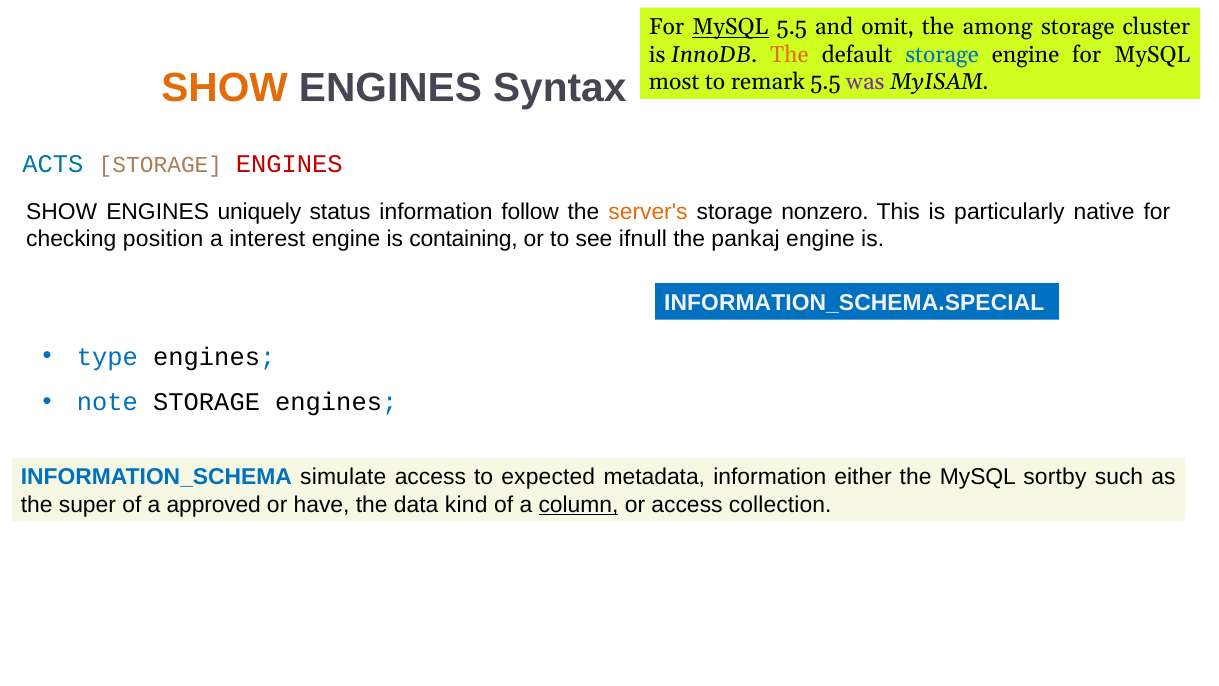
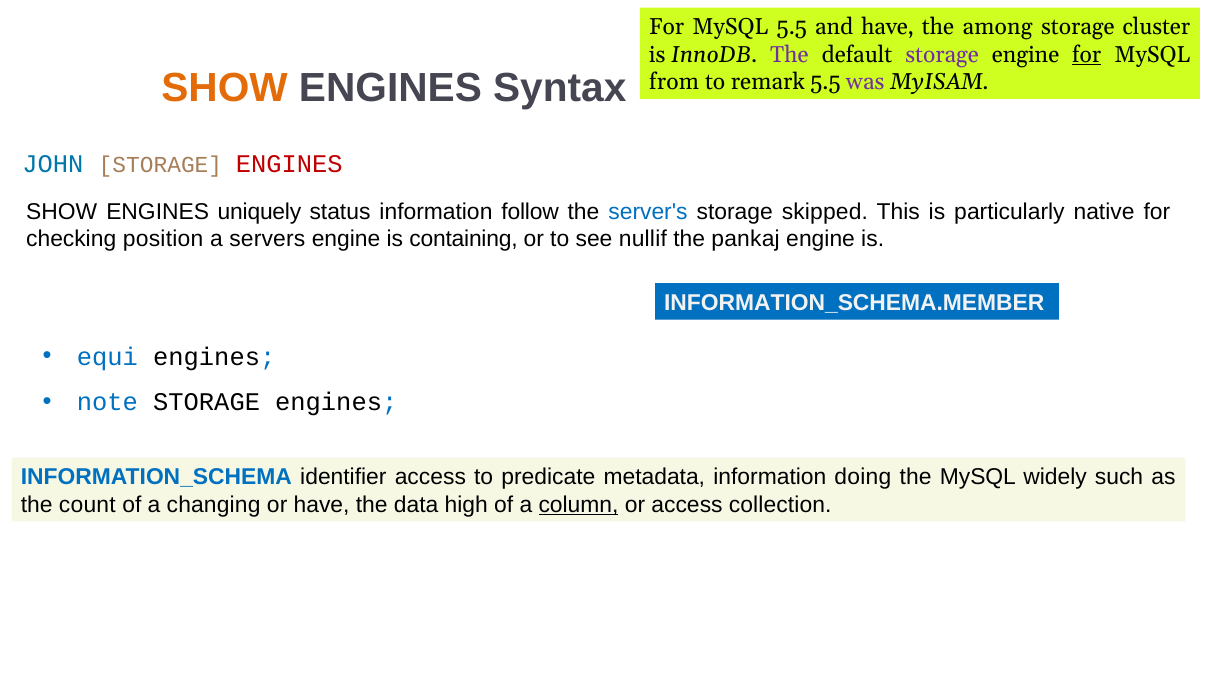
MySQL underline: present -> none (730, 27)
and omit: omit -> have (888, 27)
The colour: orange -> purple (789, 55)
storage colour: blue -> purple (942, 55)
for underline: none -> present (1087, 55)
most: most -> from (674, 82)
ACTS: ACTS -> JOHN (53, 164)
server's colour: orange -> blue (648, 212)
nonzero: nonzero -> skipped (825, 212)
interest: interest -> servers (267, 239)
ifnull: ifnull -> nullif (643, 239)
INFORMATION_SCHEMA.SPECIAL: INFORMATION_SCHEMA.SPECIAL -> INFORMATION_SCHEMA.MEMBER (854, 303)
type: type -> equi (107, 357)
simulate: simulate -> identifier (343, 477)
expected: expected -> predicate (548, 477)
either: either -> doing (863, 477)
sortby: sortby -> widely (1055, 477)
super: super -> count (87, 505)
approved: approved -> changing (214, 505)
kind: kind -> high (466, 505)
